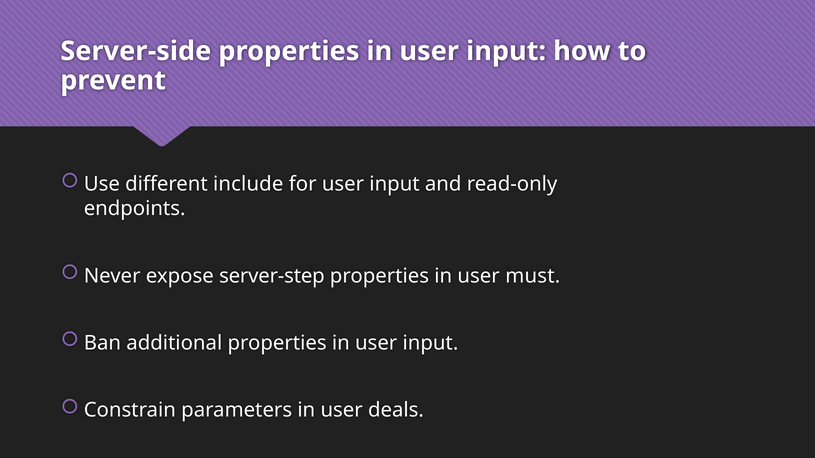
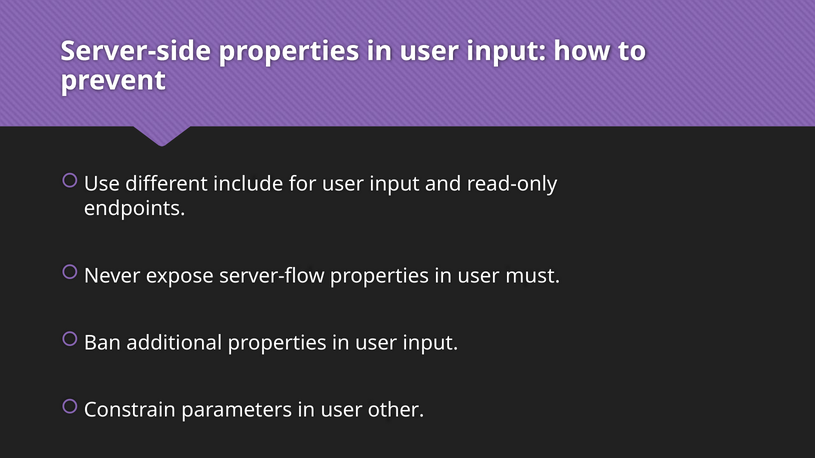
server-step: server-step -> server-flow (272, 276)
deals: deals -> other (396, 411)
